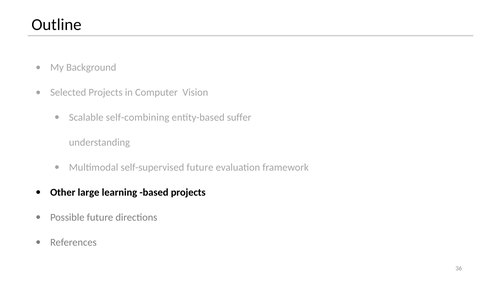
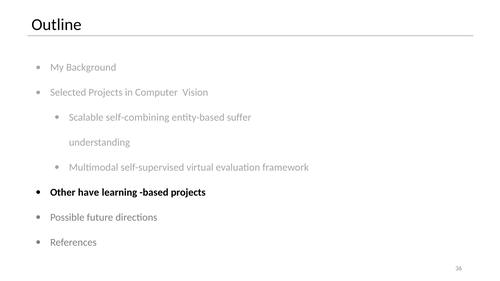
self-supervised future: future -> virtual (200, 168)
large: large -> have (89, 193)
